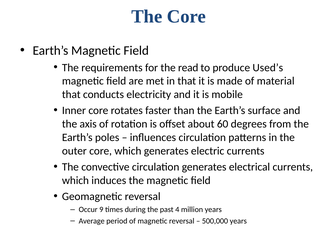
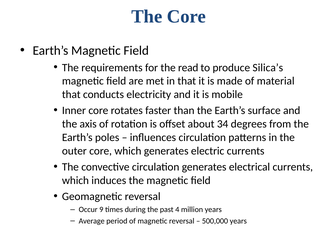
Used’s: Used’s -> Silica’s (268, 67)
60: 60 -> 34 (223, 124)
